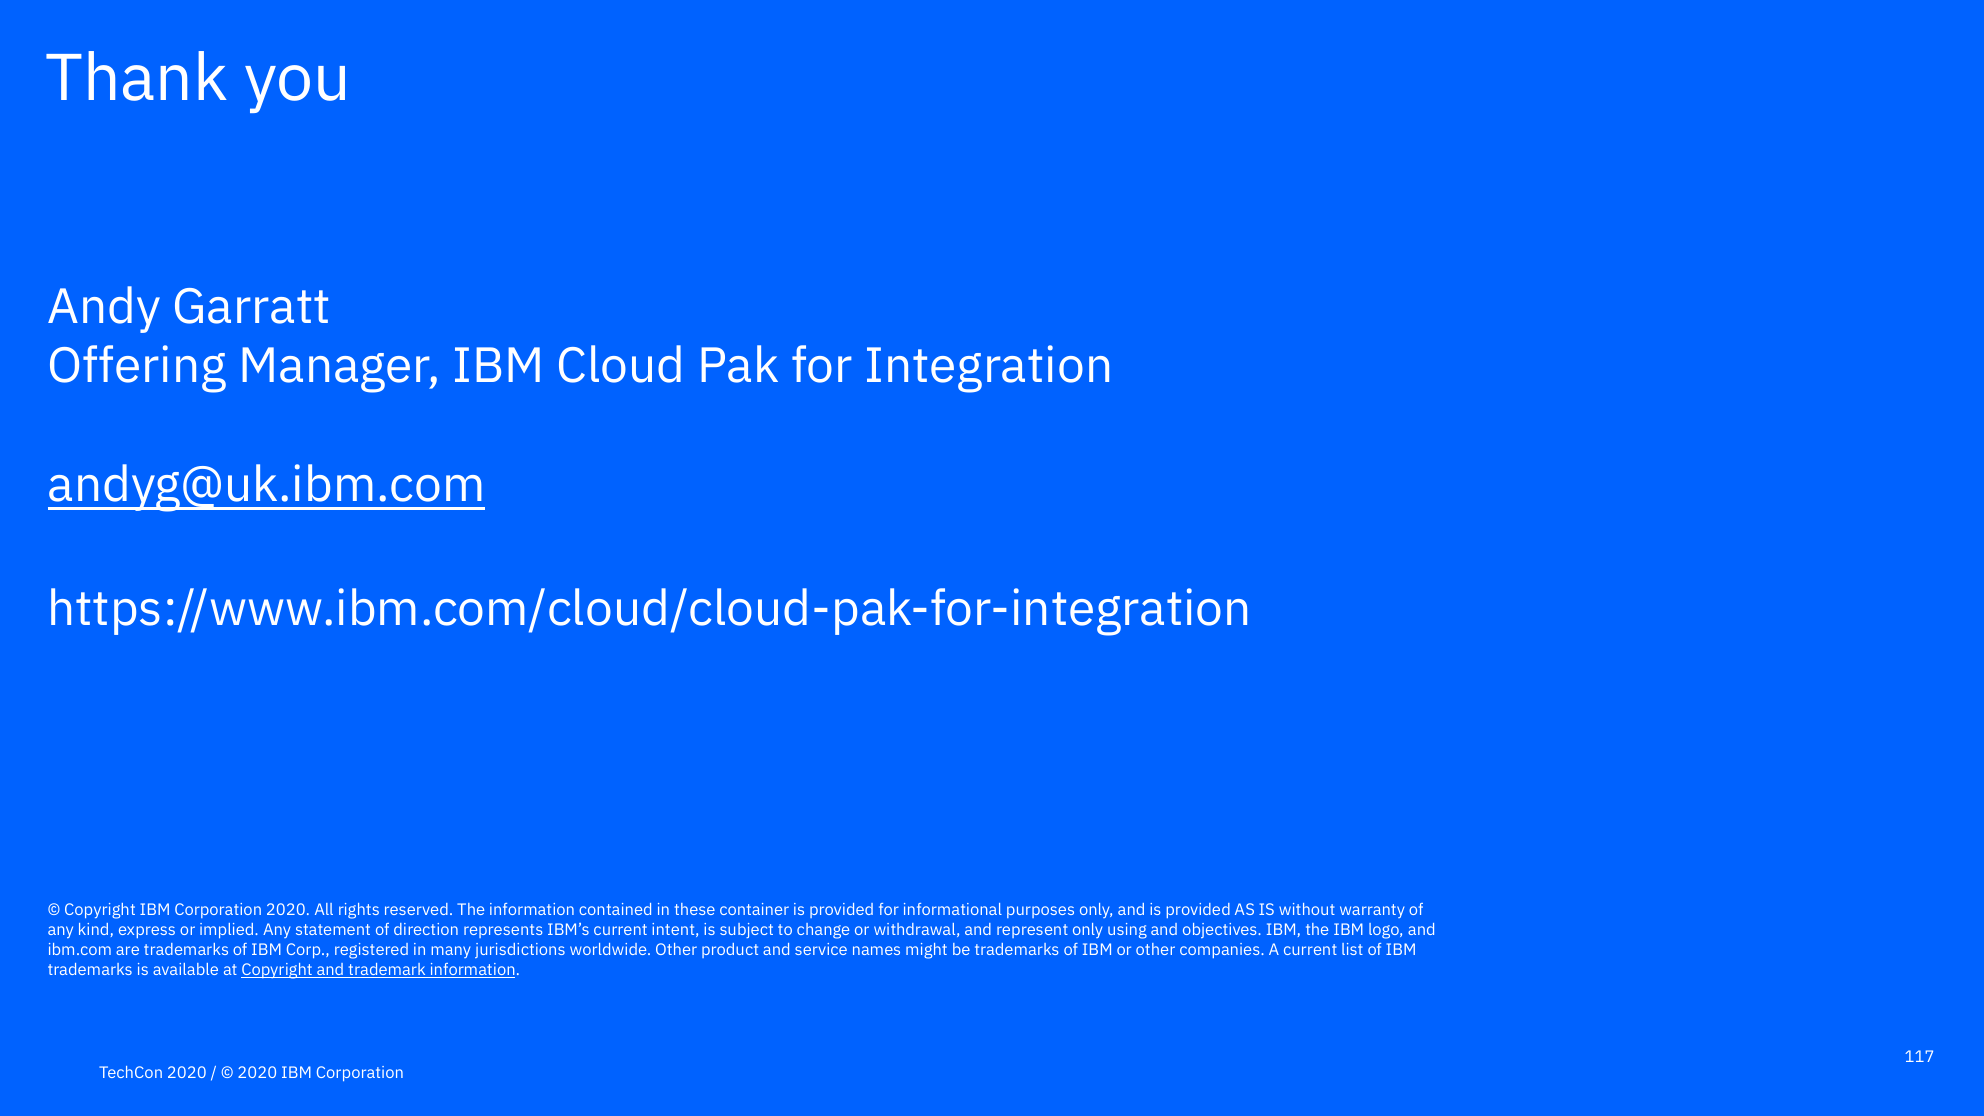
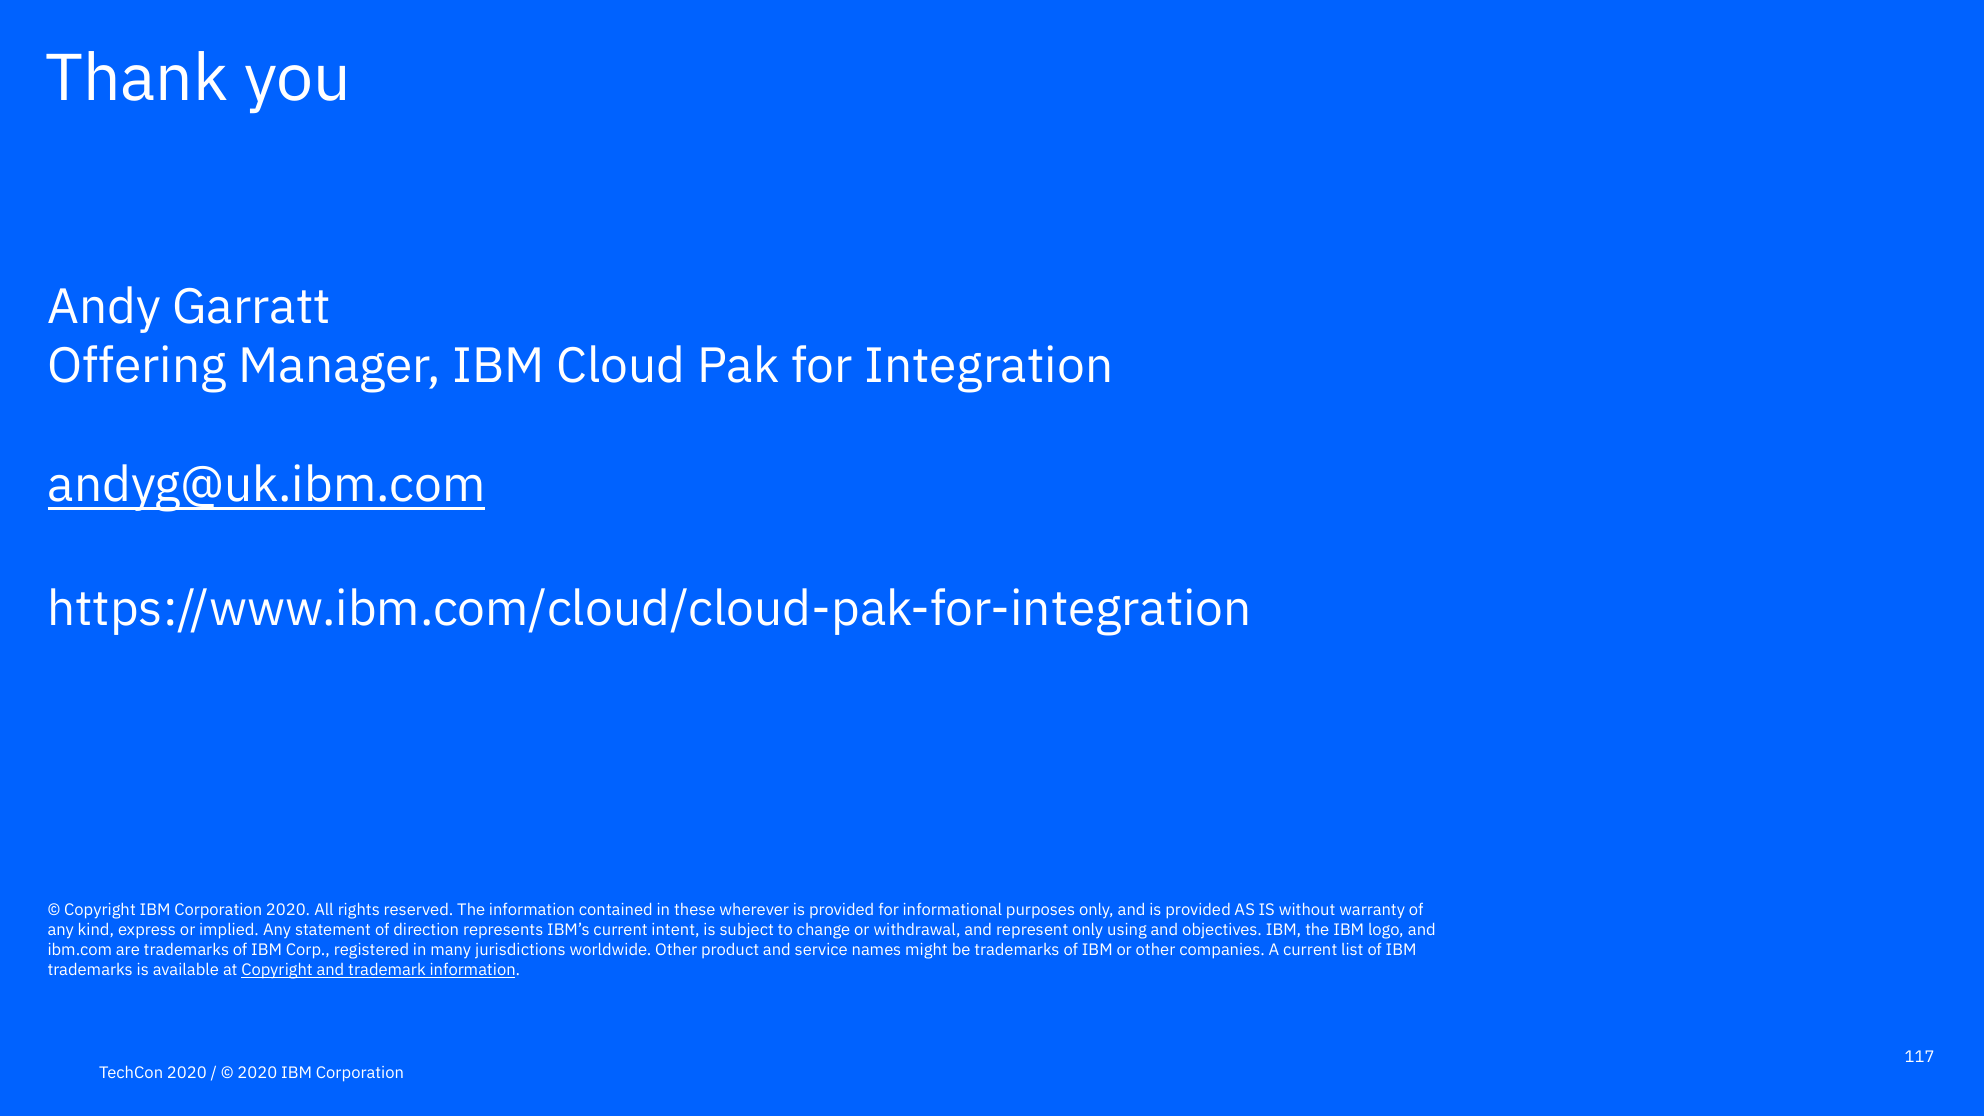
container: container -> wherever (754, 910)
